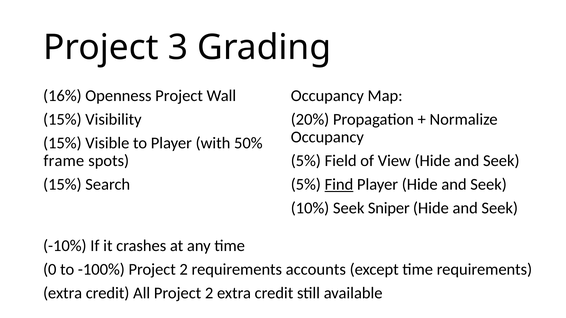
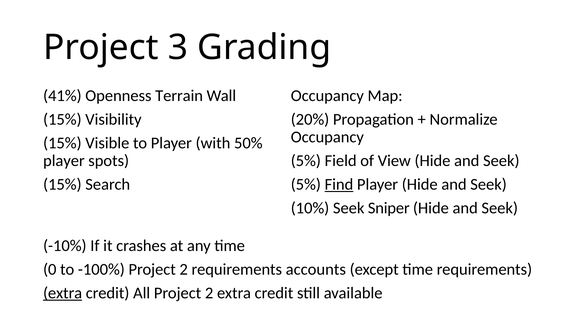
16%: 16% -> 41% (62, 96)
Openness Project: Project -> Terrain (179, 96)
frame: frame -> player (64, 161)
extra underline: none -> present (63, 293)
